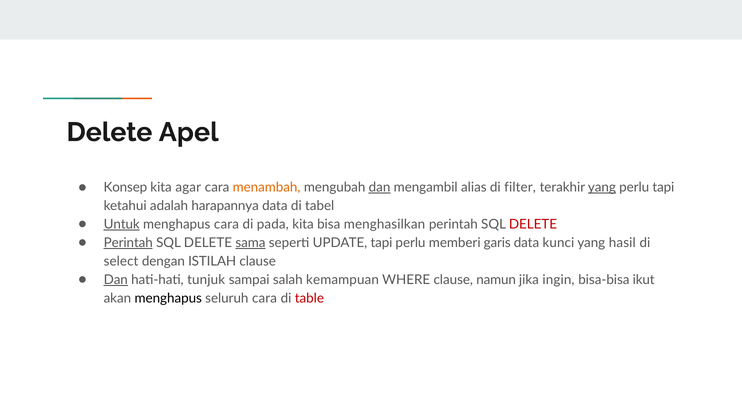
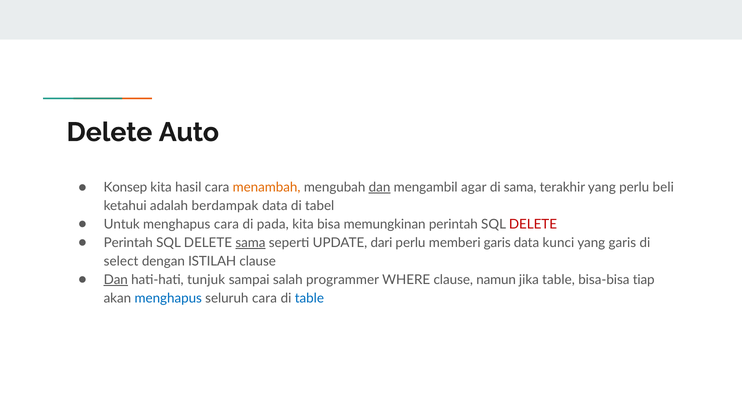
Apel: Apel -> Auto (189, 132)
agar: agar -> hasil (188, 188)
alias: alias -> agar (474, 188)
di filter: filter -> sama (520, 188)
yang underline: present -> none (602, 188)
perlu tapi: tapi -> beli (663, 188)
harapannya: harapannya -> berdampak (225, 206)
Untuk underline: present -> none (122, 224)
menghasilkan: menghasilkan -> memungkinan (385, 224)
Perintah underline: present -> none (128, 243)
UPDATE tapi: tapi -> dari (381, 243)
yang hasil: hasil -> garis (622, 243)
kemampuan: kemampuan -> programmer (343, 280)
jika ingin: ingin -> table (559, 280)
ikut: ikut -> tiap (644, 280)
menghapus colour: black -> blue (168, 298)
table colour: red -> blue (309, 298)
